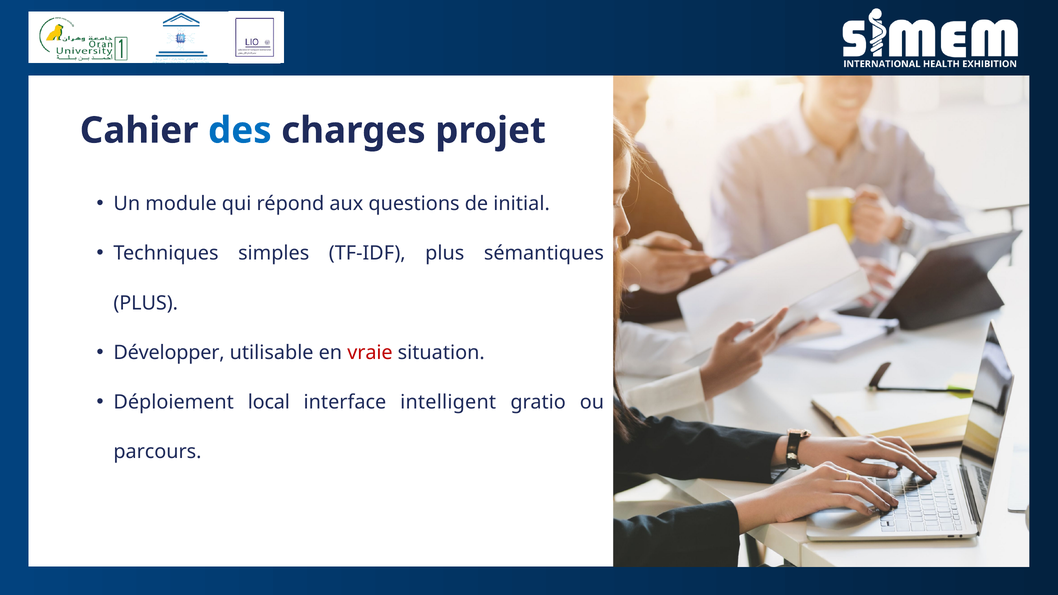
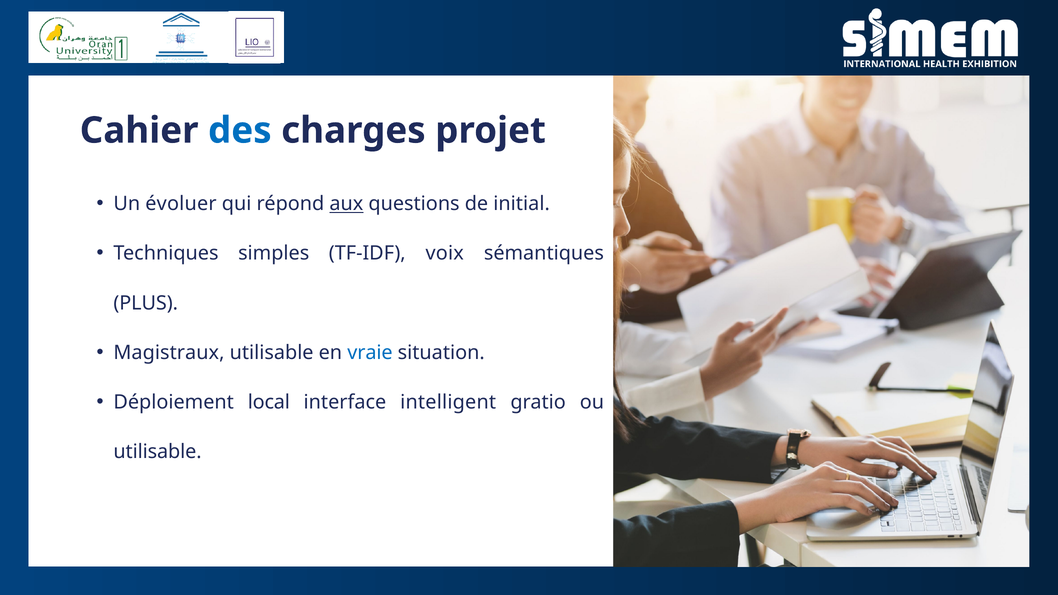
module: module -> évoluer (181, 204)
aux underline: none -> present (346, 204)
TF-IDF plus: plus -> voix (445, 253)
Développer: Développer -> Magistraux (169, 353)
vraie colour: red -> blue (370, 353)
parcours: parcours -> utilisable (158, 452)
